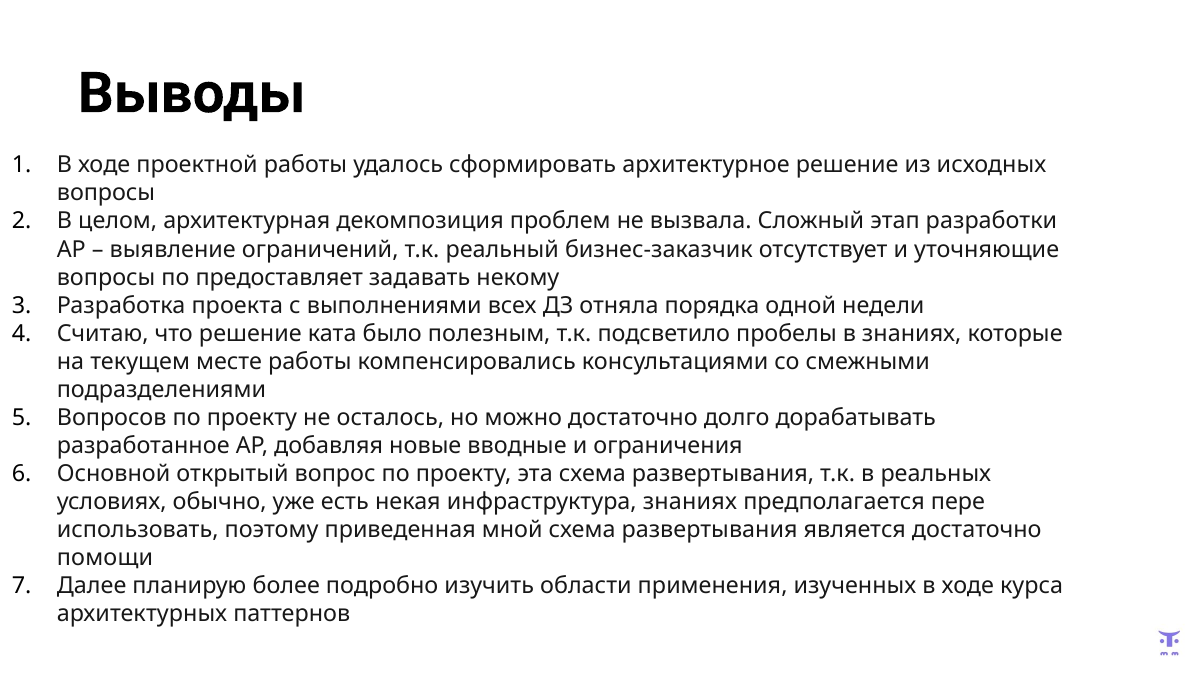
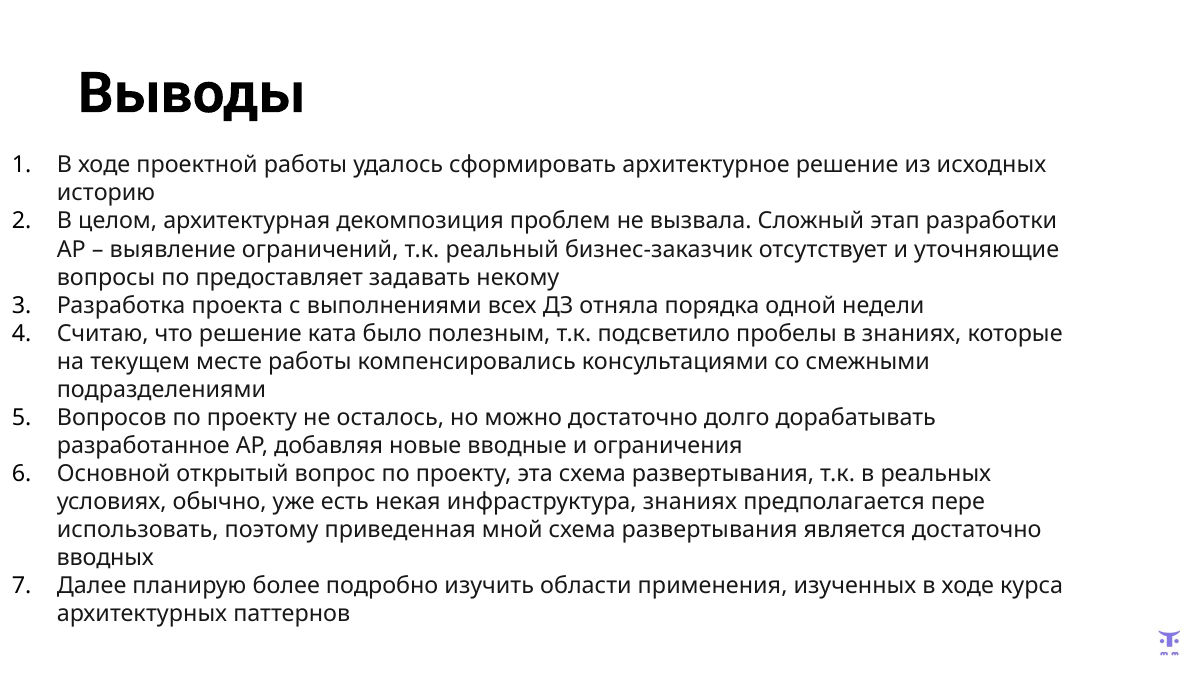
вопросы: вопросы -> историю (106, 193)
помощи: помощи -> вводных (105, 558)
